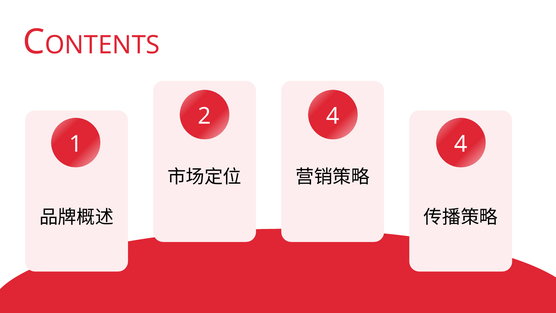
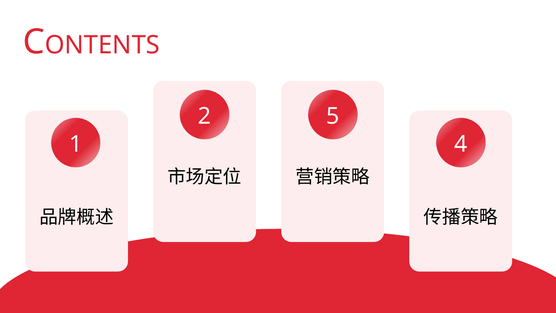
2 4: 4 -> 5 (333, 116)
